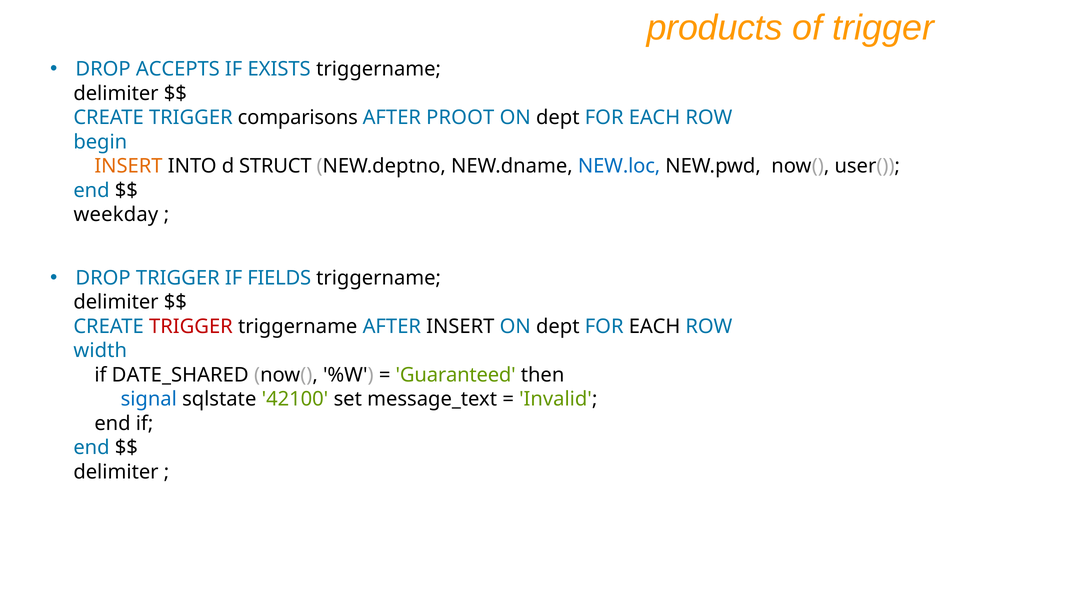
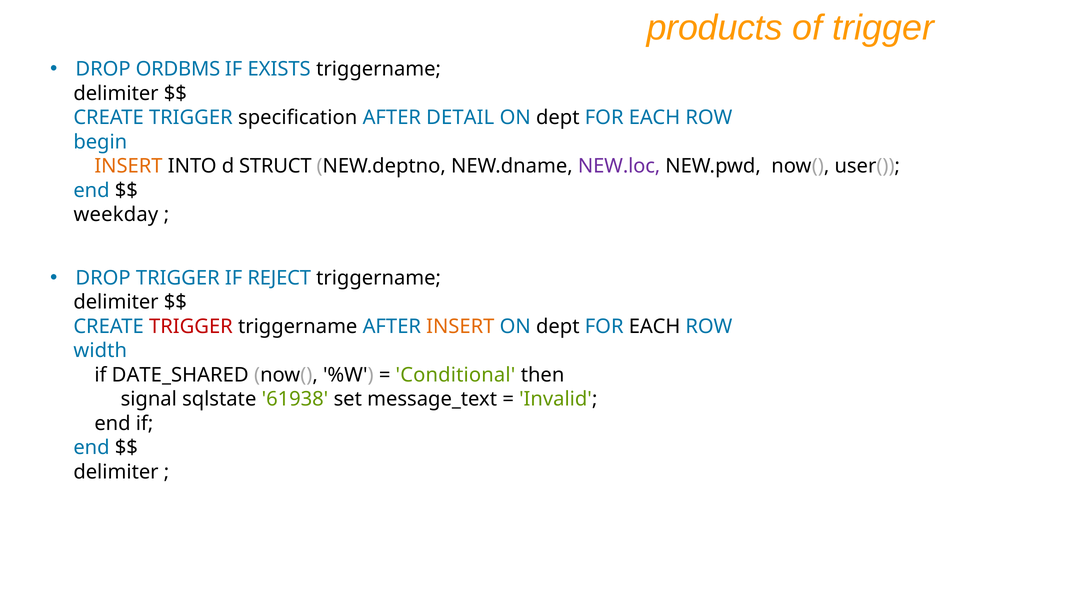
ACCEPTS: ACCEPTS -> ORDBMS (178, 69)
comparisons: comparisons -> specification (298, 118)
PROOT: PROOT -> DETAIL (460, 118)
NEW.loc colour: blue -> purple (619, 166)
FIELDS: FIELDS -> REJECT (279, 278)
INSERT colour: black -> orange (460, 326)
Guaranteed: Guaranteed -> Conditional (455, 375)
signal colour: blue -> black (149, 399)
42100: 42100 -> 61938 (295, 399)
